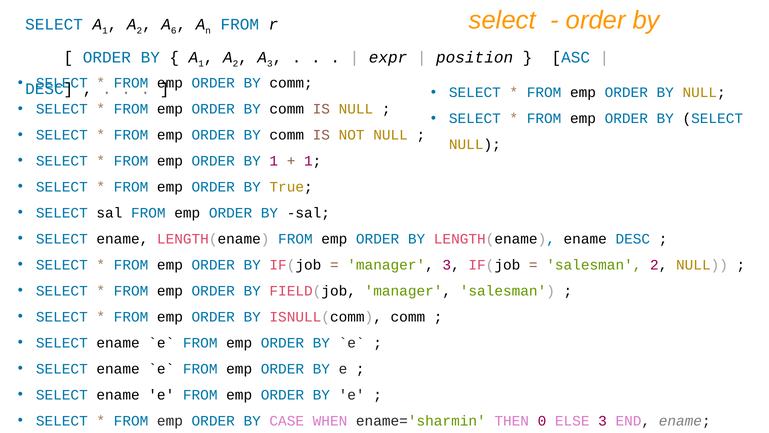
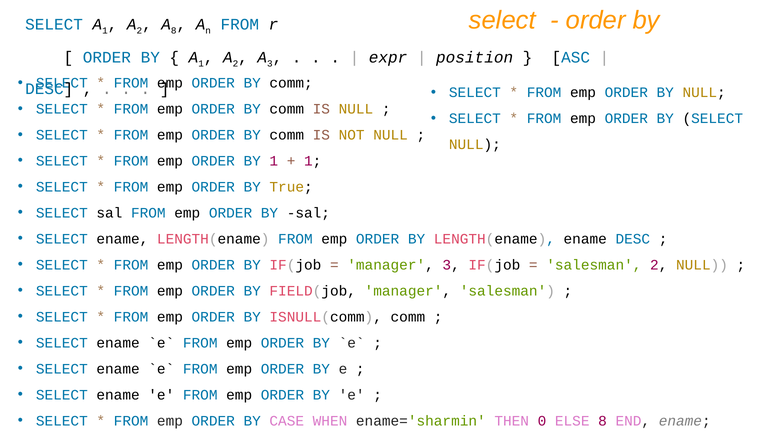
6: 6 -> 8 (174, 31)
ELSE 3: 3 -> 8 (603, 420)
